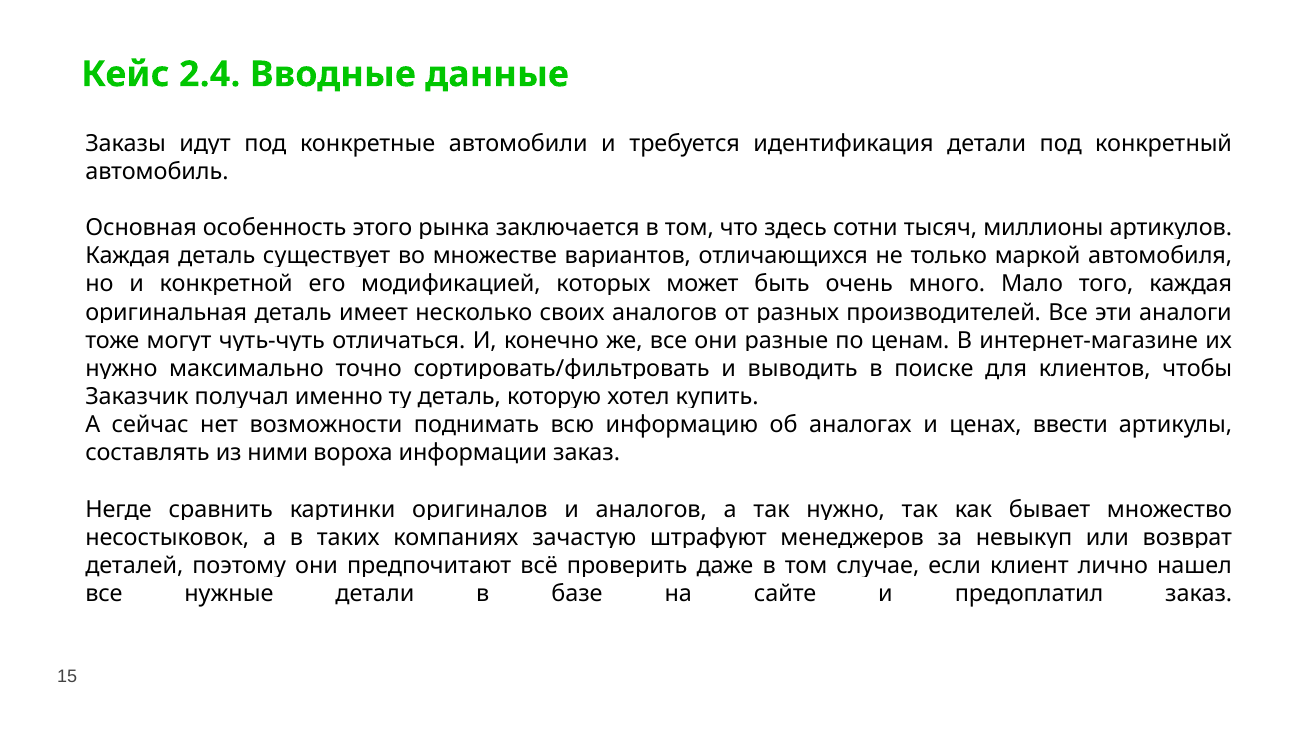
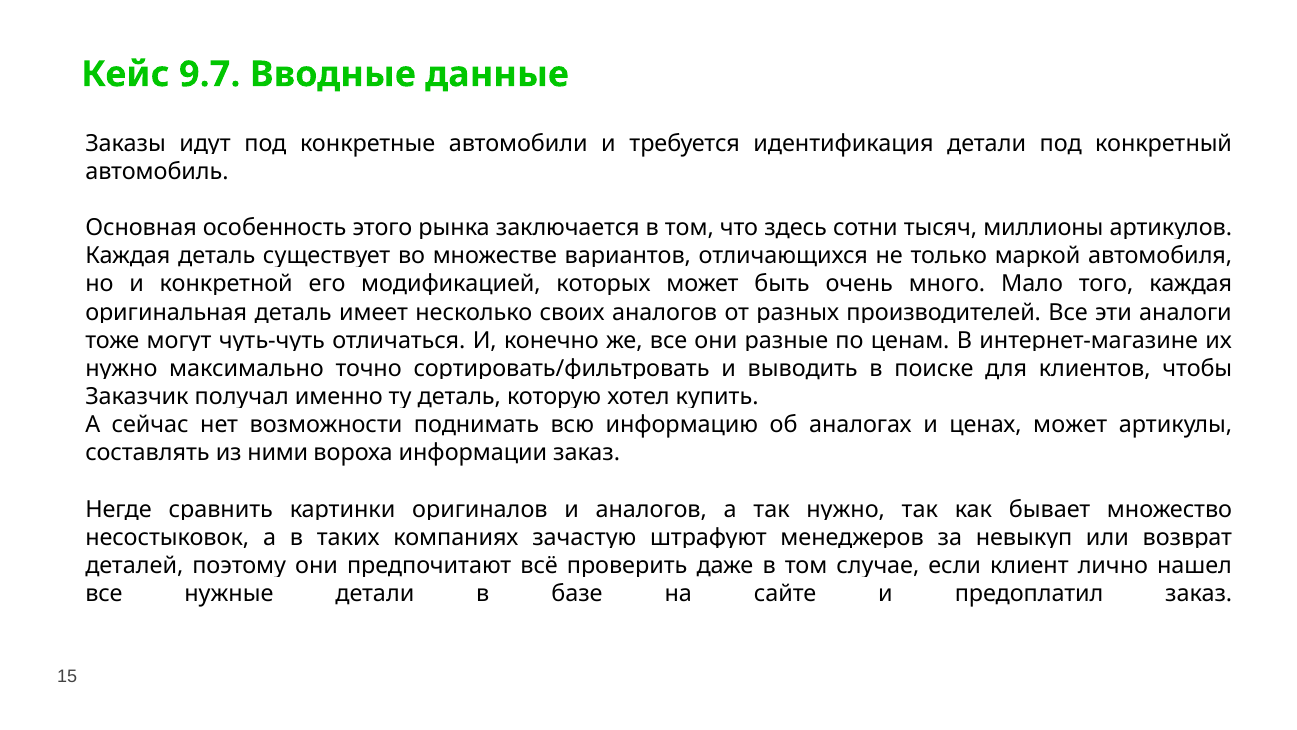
2.4: 2.4 -> 9.7 (210, 74)
ценах ввести: ввести -> может (1070, 425)
